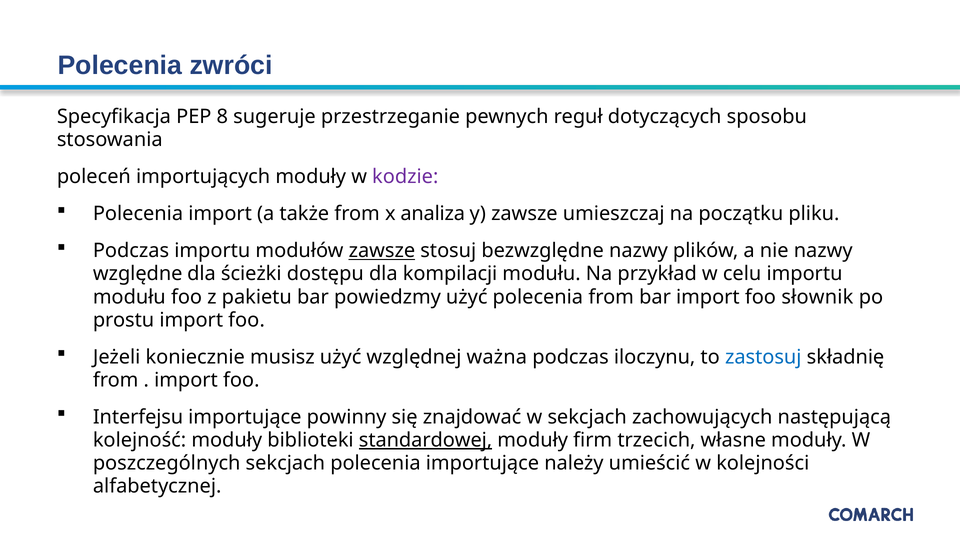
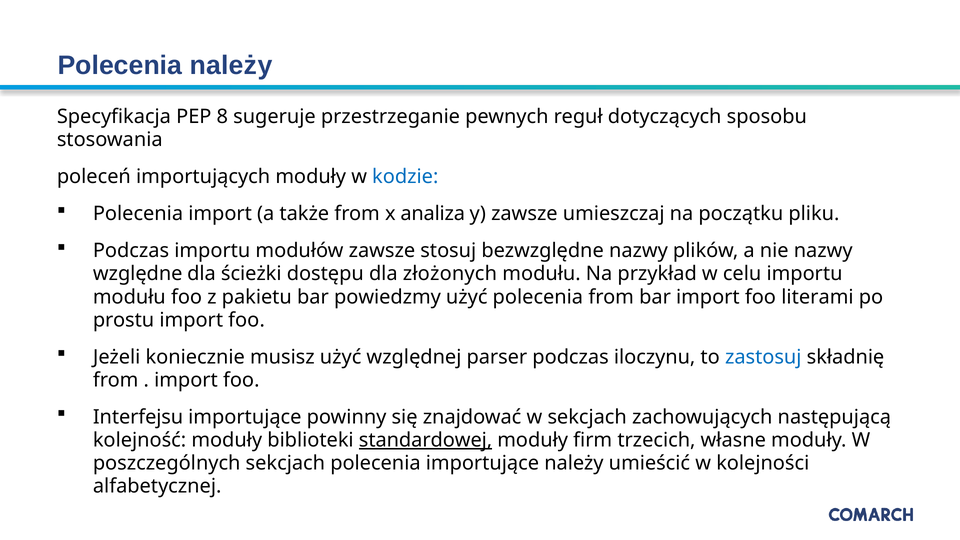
Polecenia zwróci: zwróci -> należy (231, 65)
kodzie colour: purple -> blue (405, 177)
zawsze underline: present -> none (382, 251)
kompilacji: kompilacji -> złożonych (450, 274)
słownik: słownik -> literami (817, 297)
ważna: ważna -> parser (497, 357)
